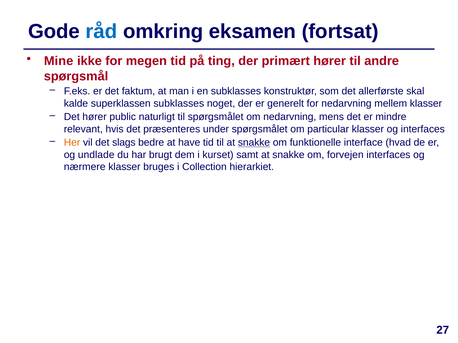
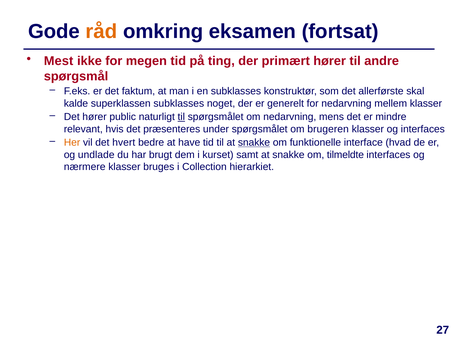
råd colour: blue -> orange (101, 32)
Mine: Mine -> Mest (59, 61)
til underline: none -> present (181, 117)
particular: particular -> brugeren (328, 129)
slags: slags -> hvert (124, 143)
forvejen: forvejen -> tilmeldte (345, 155)
